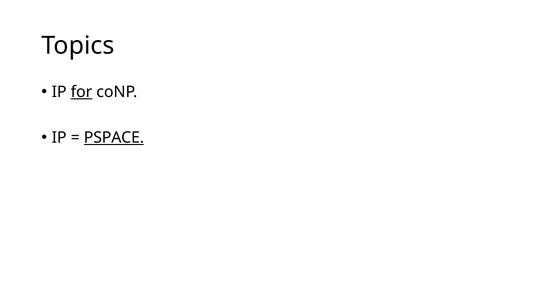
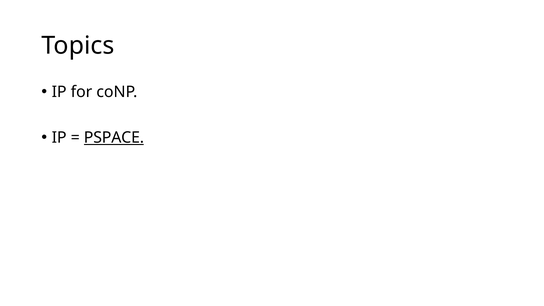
for underline: present -> none (81, 92)
